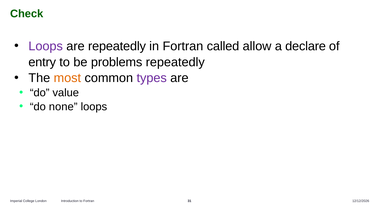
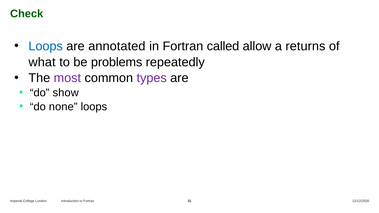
Loops colour: purple -> blue (46, 46)
are repeatedly: repeatedly -> annotated (117, 46)
declare: declare -> returns (305, 46)
entry: entry -> what (42, 62)
most colour: orange -> purple (67, 78)
value: value -> show (66, 93)
